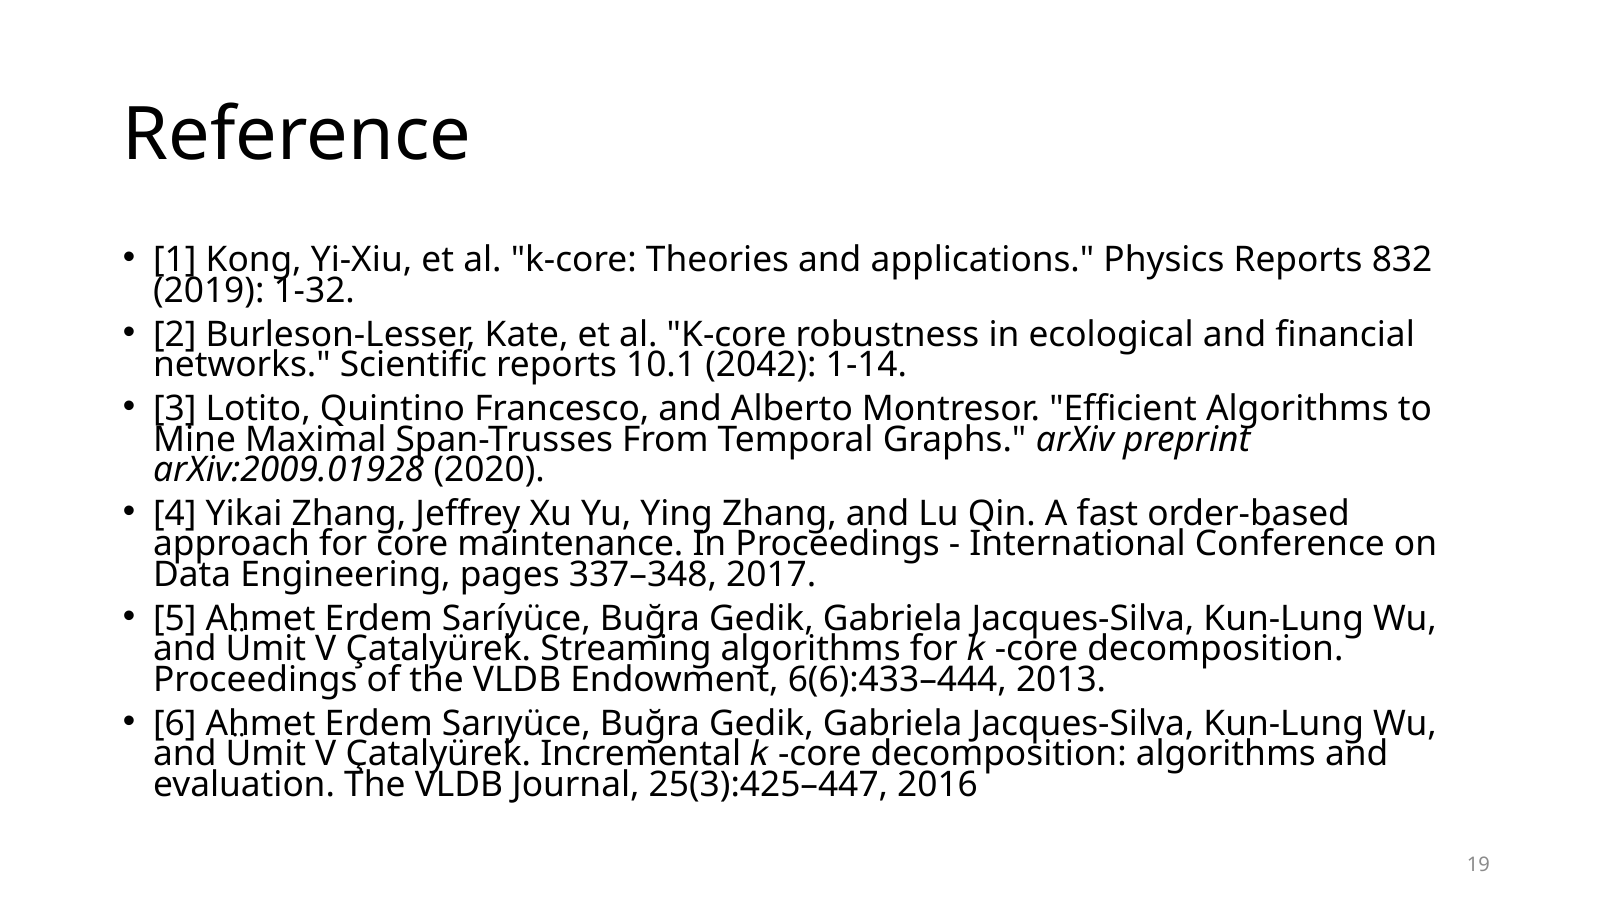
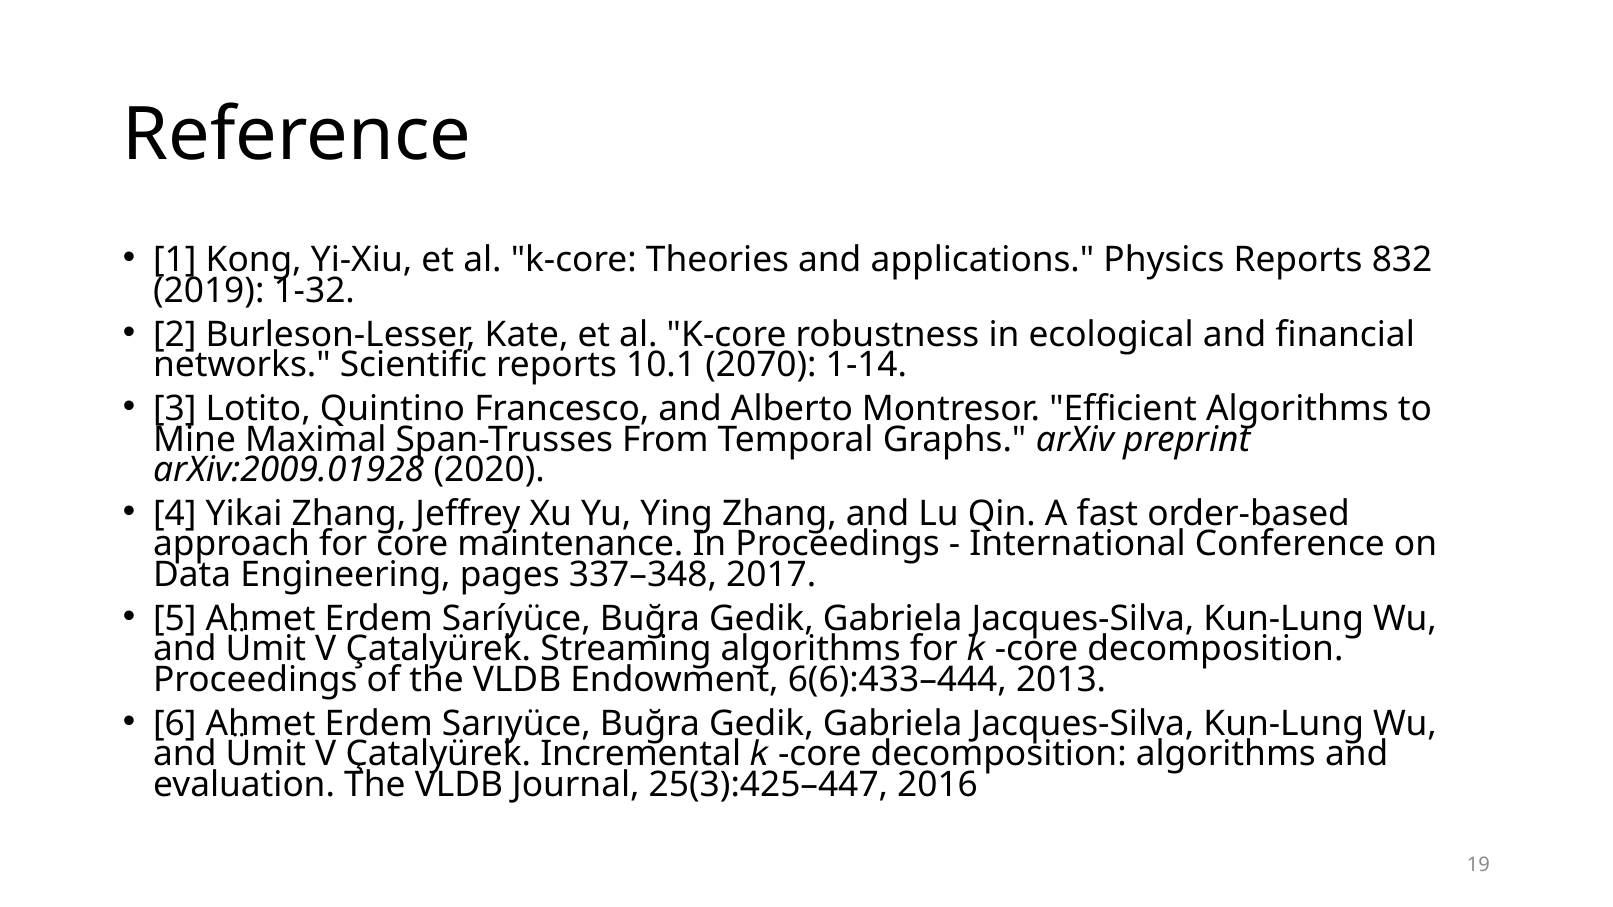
2042: 2042 -> 2070 (761, 365)
